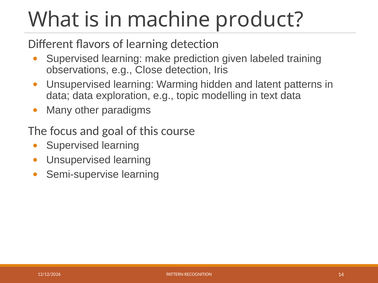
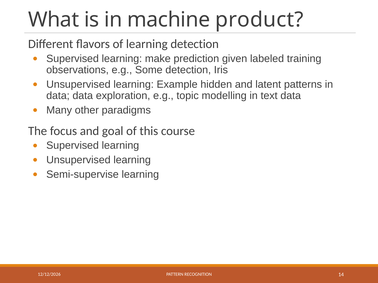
Close: Close -> Some (149, 70)
Warming: Warming -> Example (177, 84)
